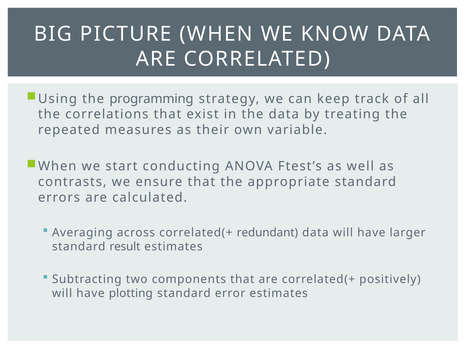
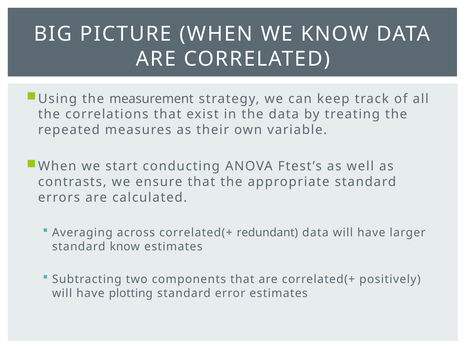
programming: programming -> measurement (151, 99)
standard result: result -> know (125, 246)
